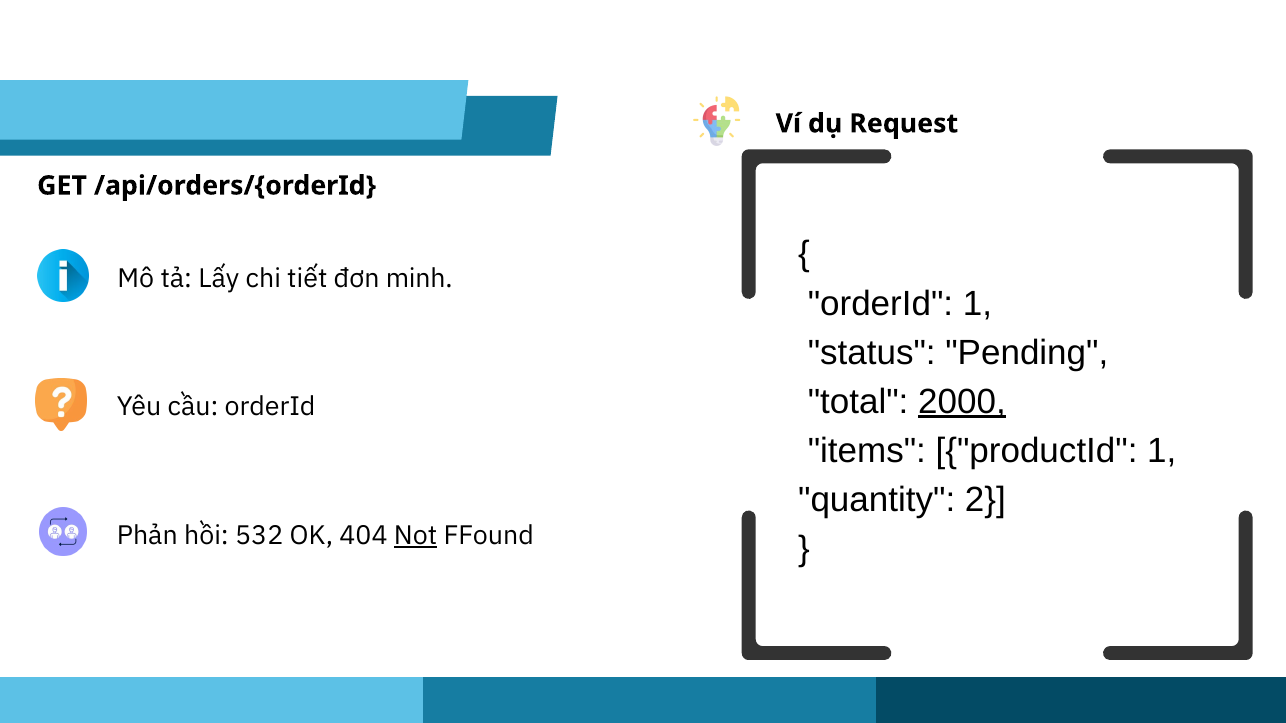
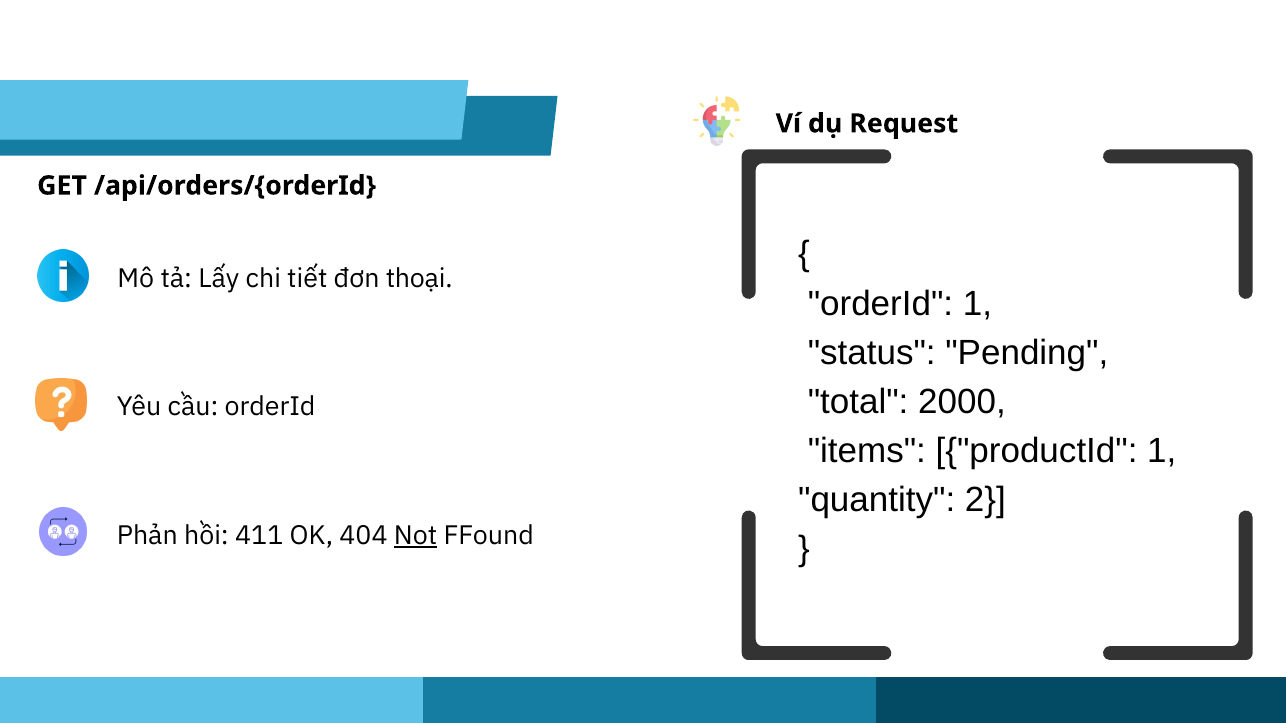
đơn minh: minh -> thoại (419, 278)
2000 underline: present -> none (962, 402)
532: 532 -> 411 (259, 536)
